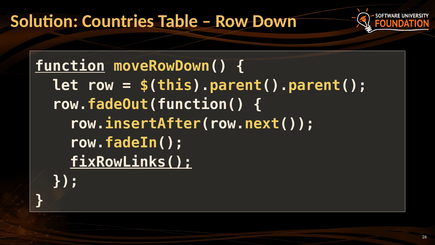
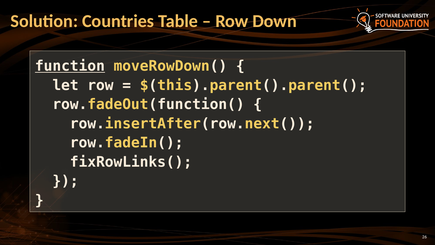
fixRowLinks( underline: present -> none (131, 162)
